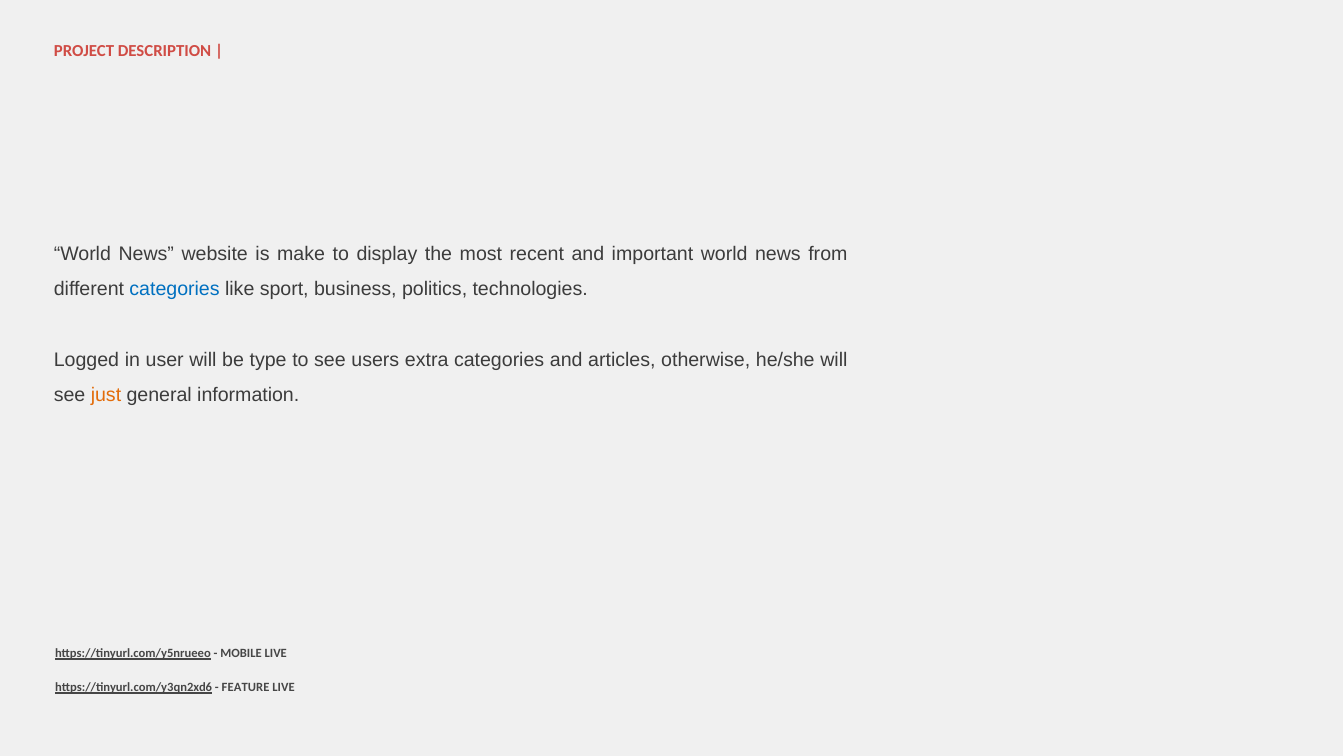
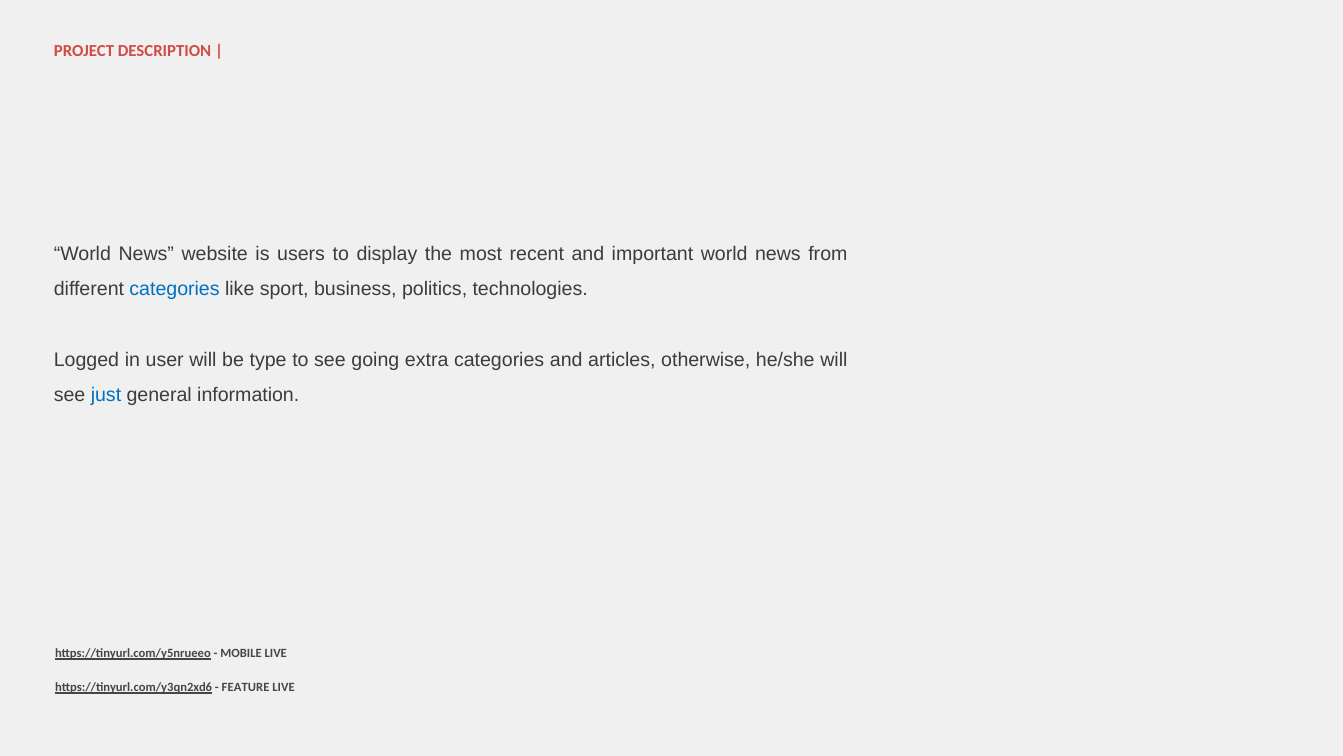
make: make -> users (301, 254)
users: users -> going (375, 359)
just colour: orange -> blue (106, 395)
